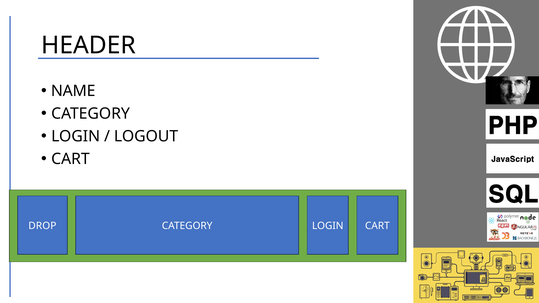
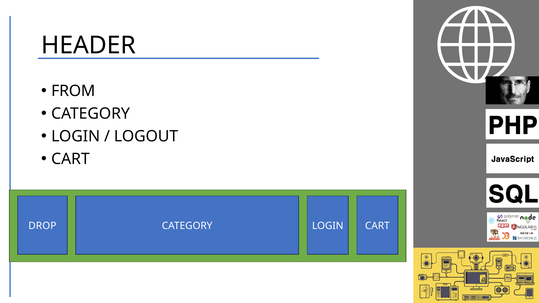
NAME: NAME -> FROM (73, 91)
